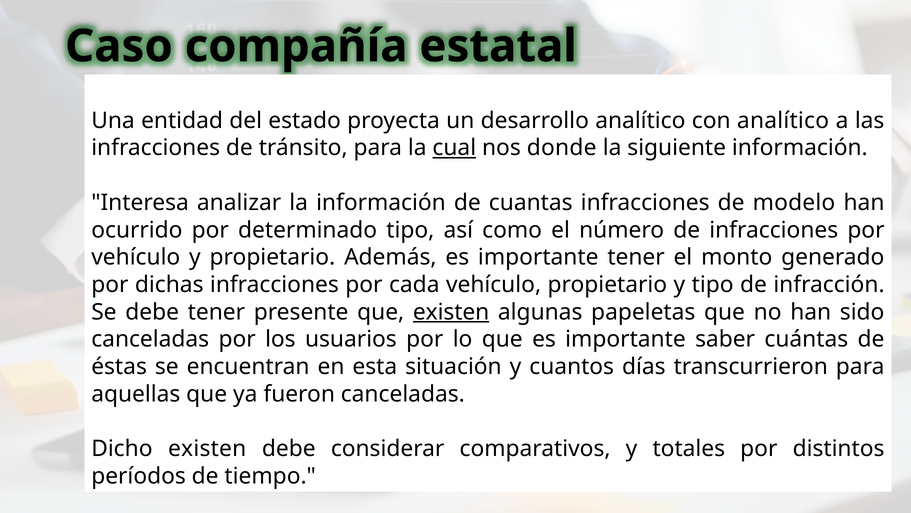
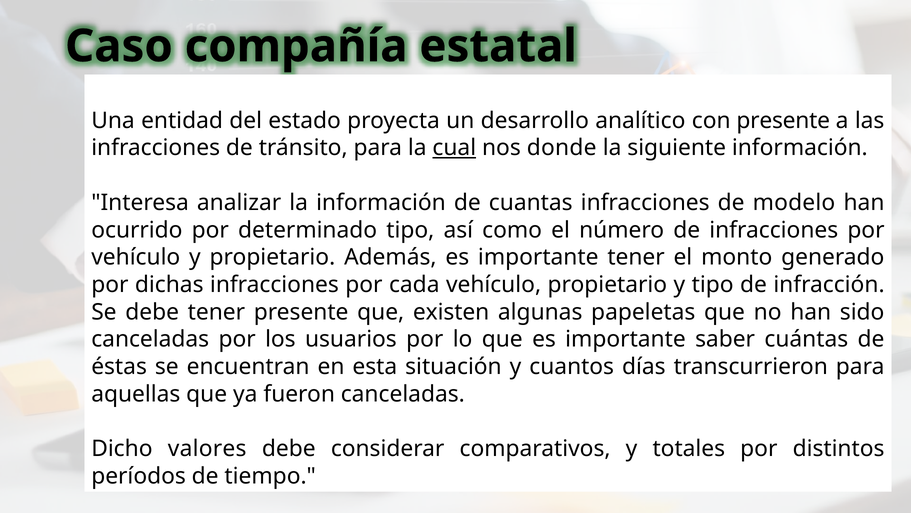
con analítico: analítico -> presente (783, 120)
existen underline: present -> none (451, 312)
Dicho existen: existen -> valores (207, 448)
